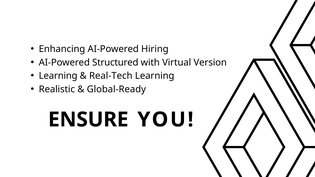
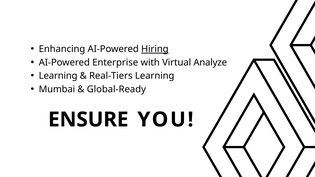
Hiring underline: none -> present (155, 49)
Structured: Structured -> Enterprise (115, 63)
Version: Version -> Analyze (210, 63)
Real-Tech: Real-Tech -> Real-Tiers (111, 76)
Realistic: Realistic -> Mumbai (57, 89)
